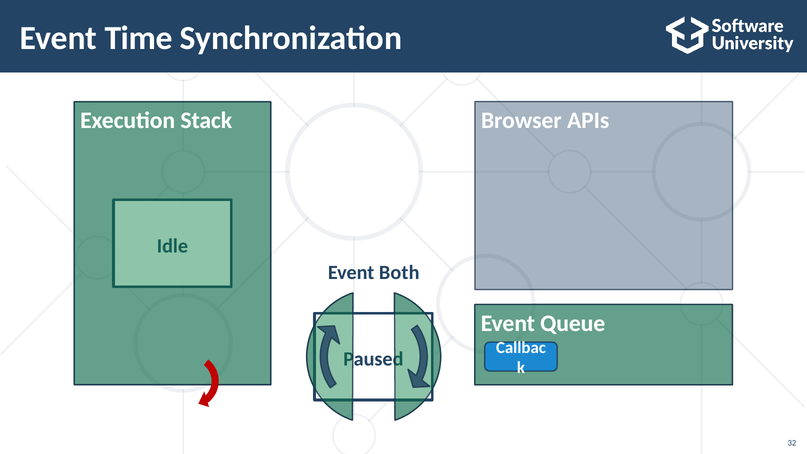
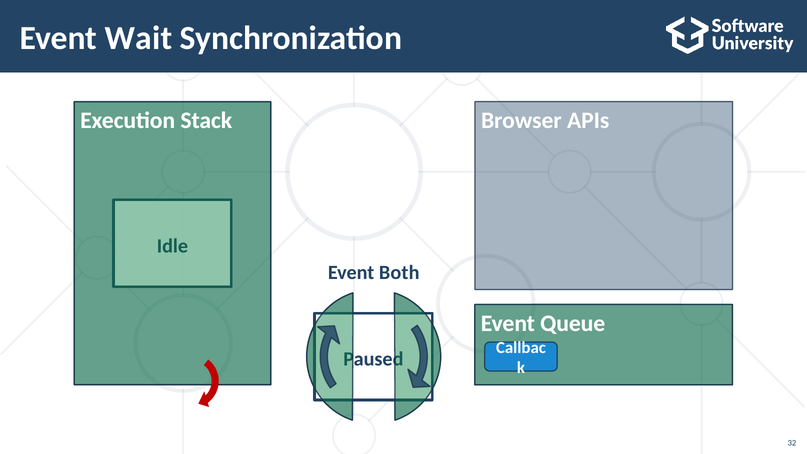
Time: Time -> Wait (138, 38)
